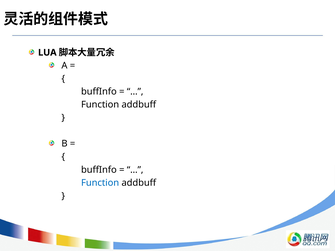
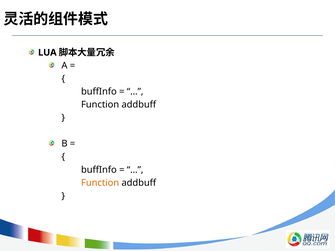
Function colour: blue -> orange (100, 183)
